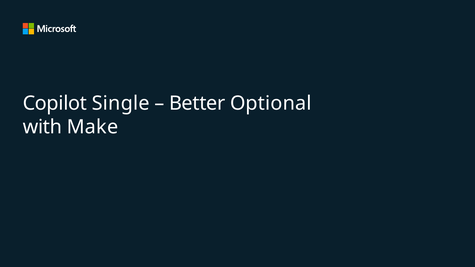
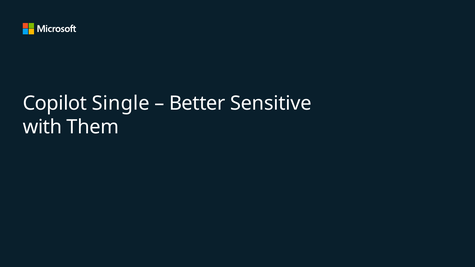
Optional: Optional -> Sensitive (271, 103)
Make: Make -> Them (93, 127)
